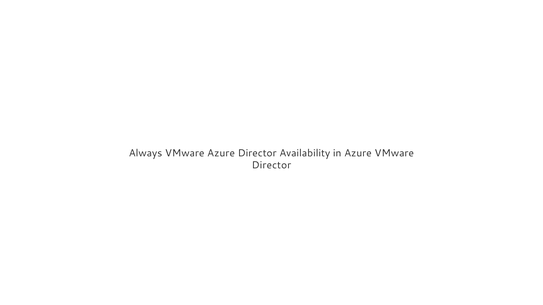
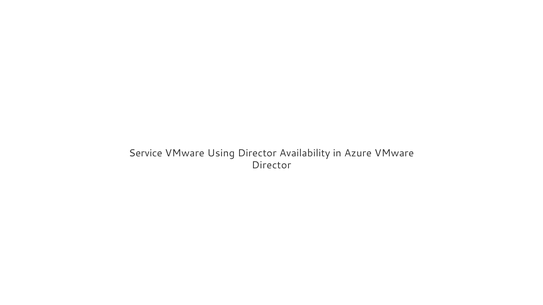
Always: Always -> Service (146, 153)
VMware Azure: Azure -> Using (221, 153)
